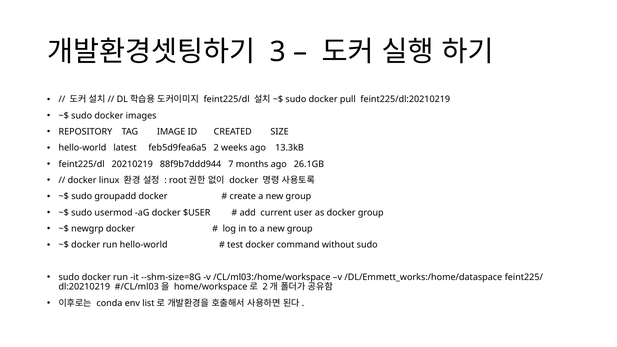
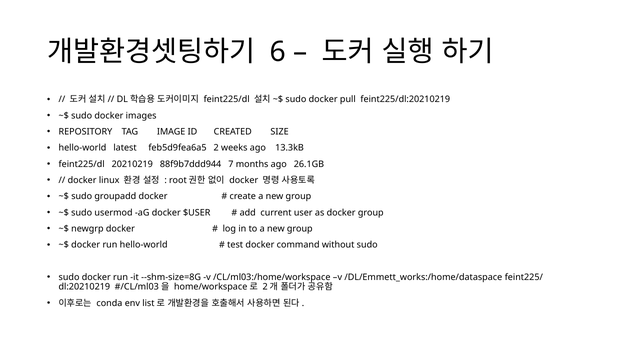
3: 3 -> 6 (278, 52)
